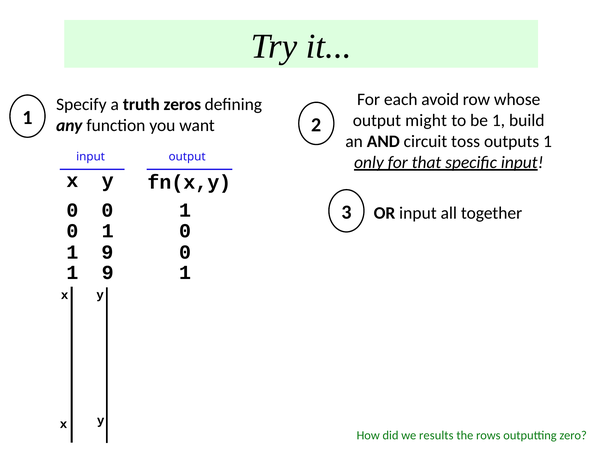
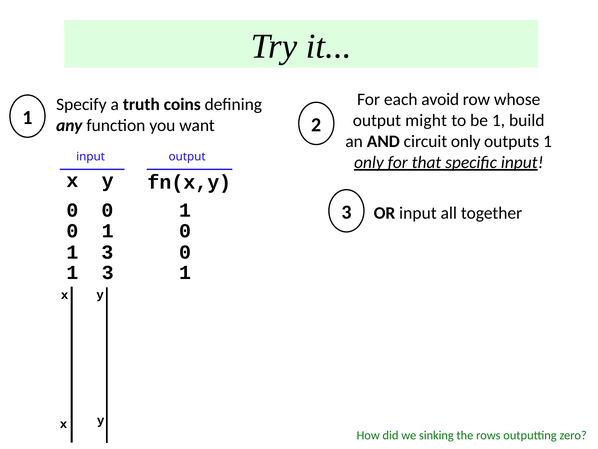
zeros: zeros -> coins (182, 104)
circuit toss: toss -> only (466, 141)
9: 9 -> 3 (108, 252)
9: 9 -> 3 (108, 272)
results: results -> sinking (436, 435)
